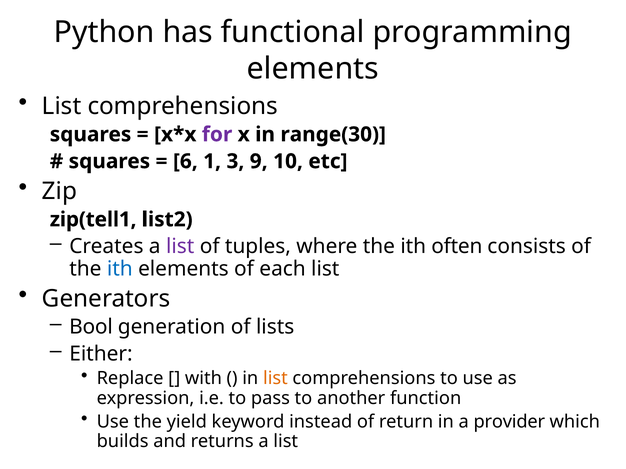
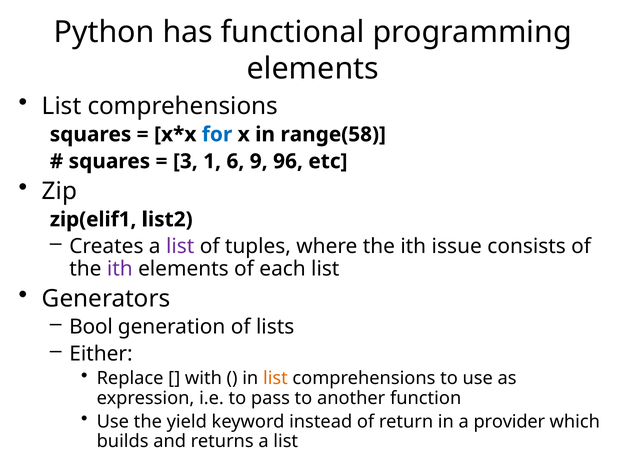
for colour: purple -> blue (217, 135)
range(30: range(30 -> range(58 (333, 135)
6: 6 -> 3 (185, 161)
3: 3 -> 6 (235, 161)
10: 10 -> 96 (288, 161)
zip(tell1: zip(tell1 -> zip(elif1 (93, 220)
often: often -> issue (457, 247)
ith colour: blue -> purple (120, 269)
